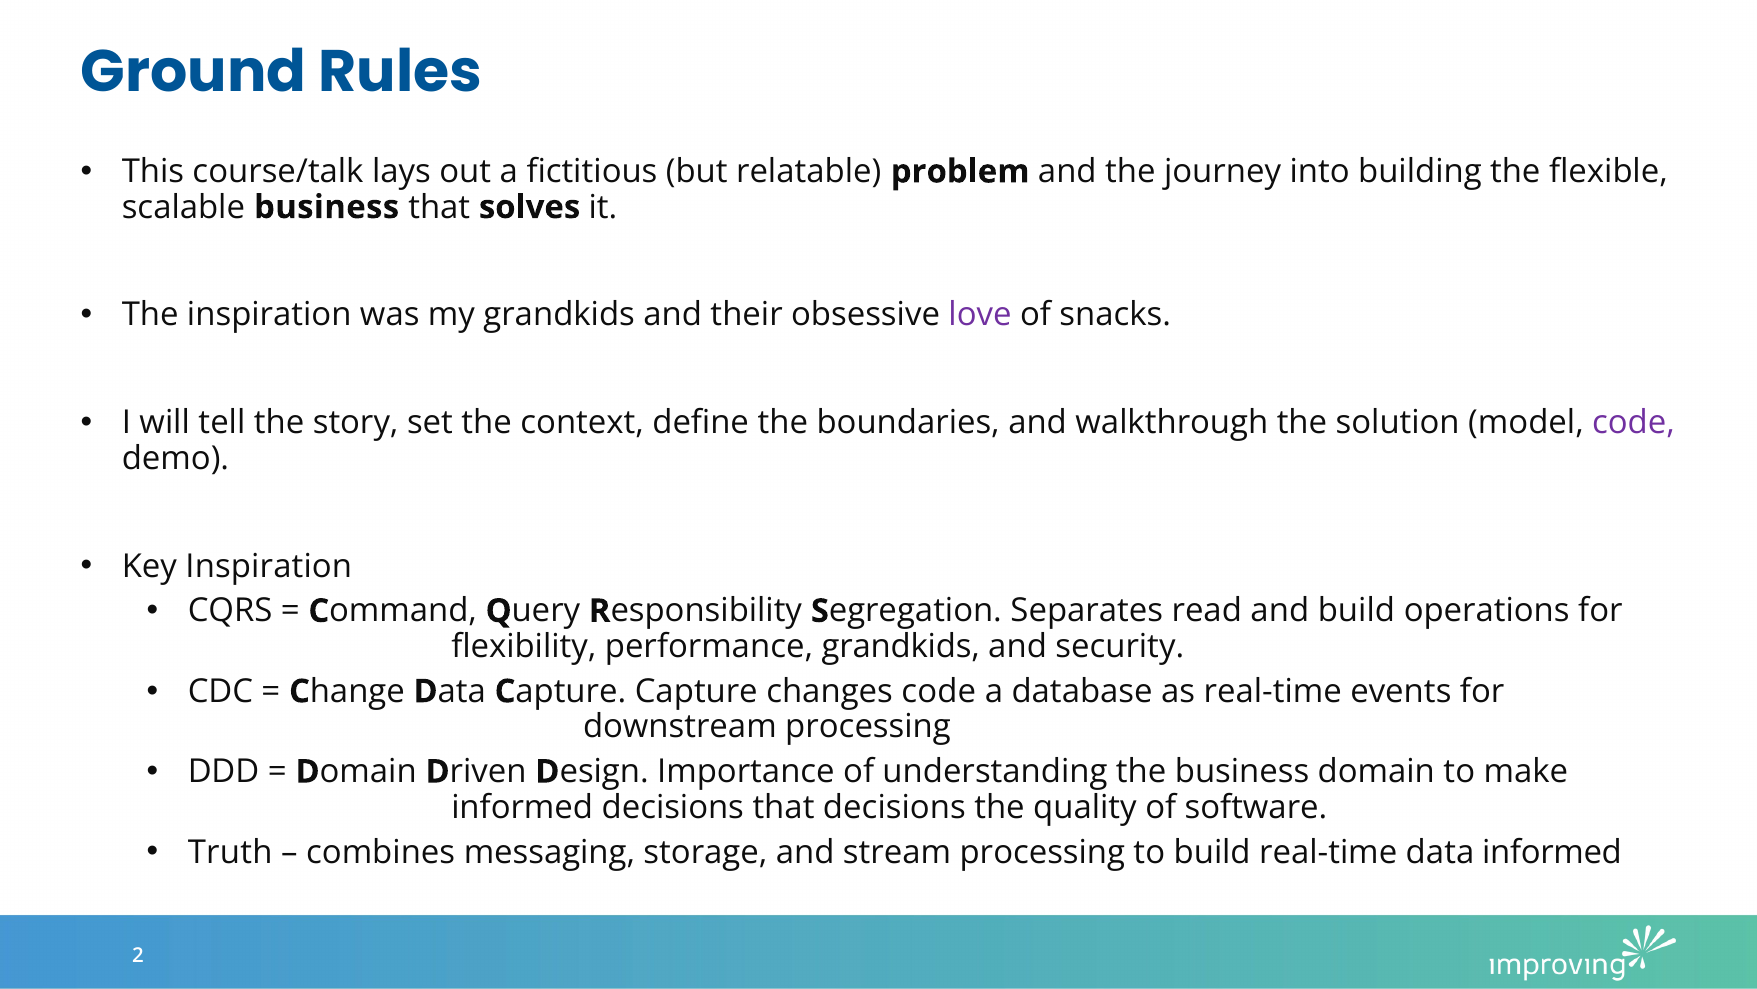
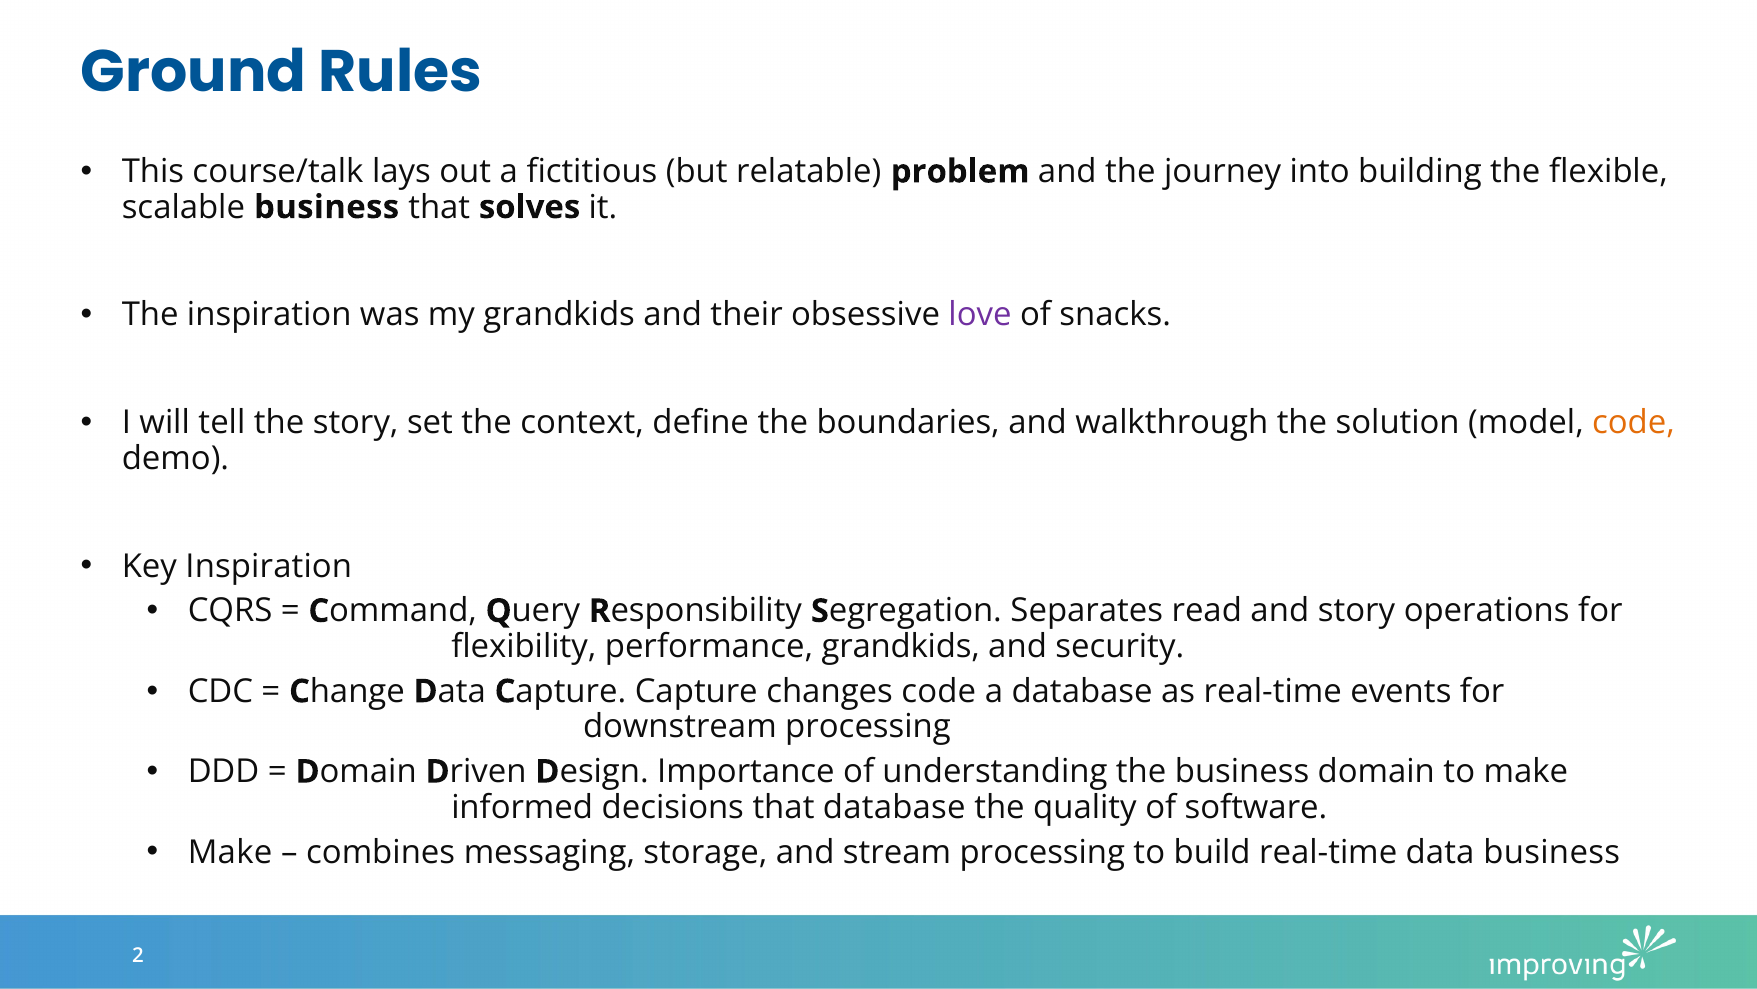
code colour: purple -> orange (1633, 423)
and build: build -> story (1356, 611)
that decisions: decisions -> database (894, 807)
Truth: Truth -> Make (230, 852)
data informed: informed -> business (1552, 852)
